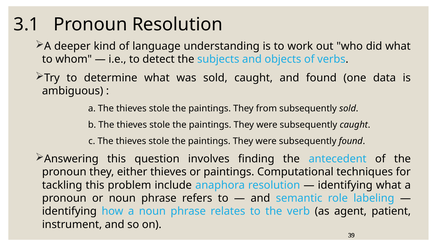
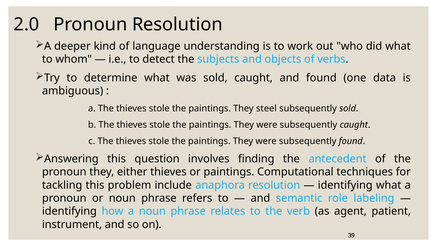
3.1: 3.1 -> 2.0 (26, 24)
from: from -> steel (266, 108)
